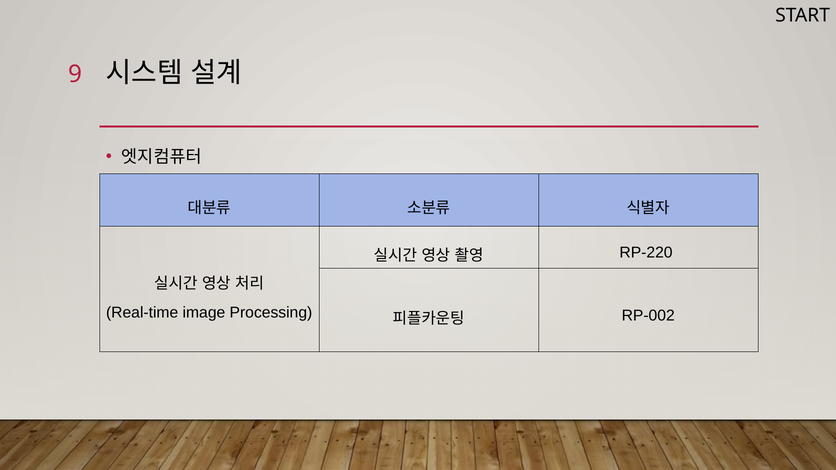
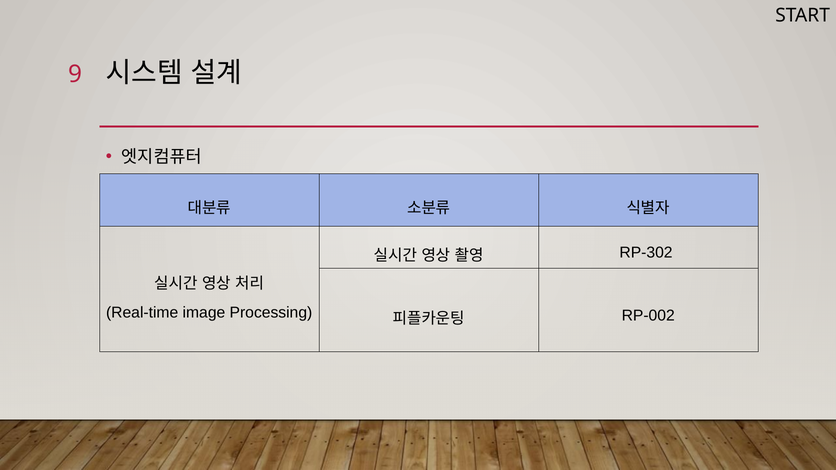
RP-220: RP-220 -> RP-302 (646, 253)
